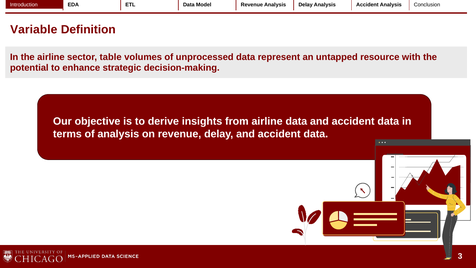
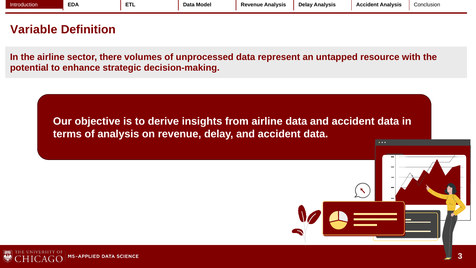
table: table -> there (111, 57)
